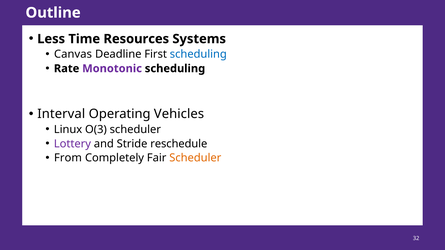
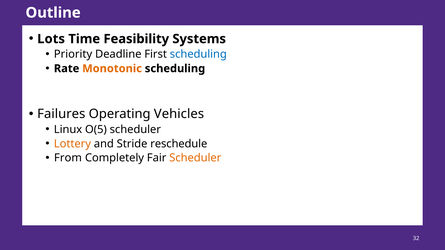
Less: Less -> Lots (51, 39)
Resources: Resources -> Feasibility (136, 39)
Canvas: Canvas -> Priority (73, 54)
Monotonic colour: purple -> orange (112, 69)
Interval: Interval -> Failures (61, 114)
O(3: O(3 -> O(5 (96, 130)
Lottery colour: purple -> orange (72, 144)
